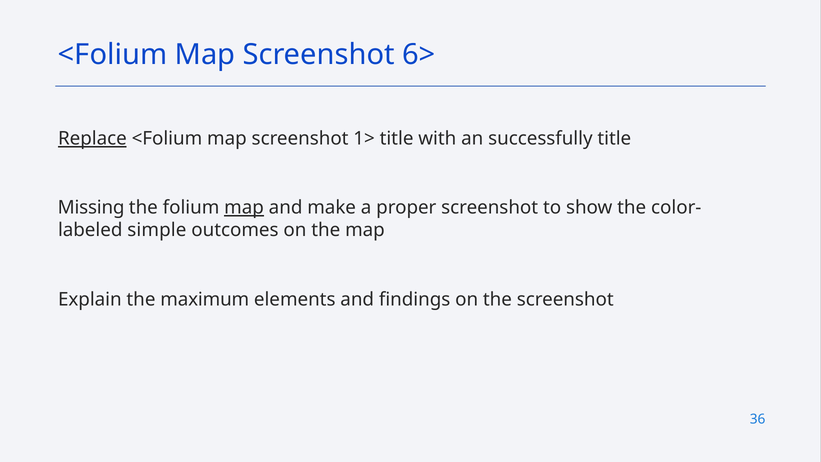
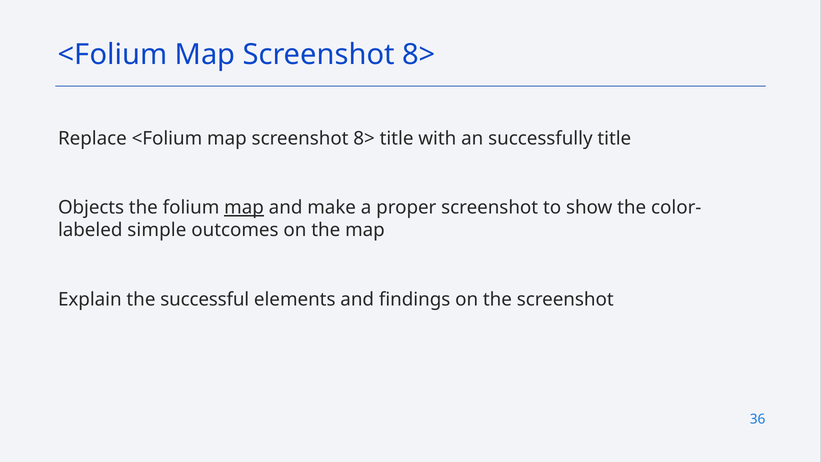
6>: 6> -> 8> (419, 55)
Replace underline: present -> none (92, 139)
1>: 1> -> 8> (364, 139)
Missing: Missing -> Objects (91, 208)
maximum: maximum -> successful (205, 299)
